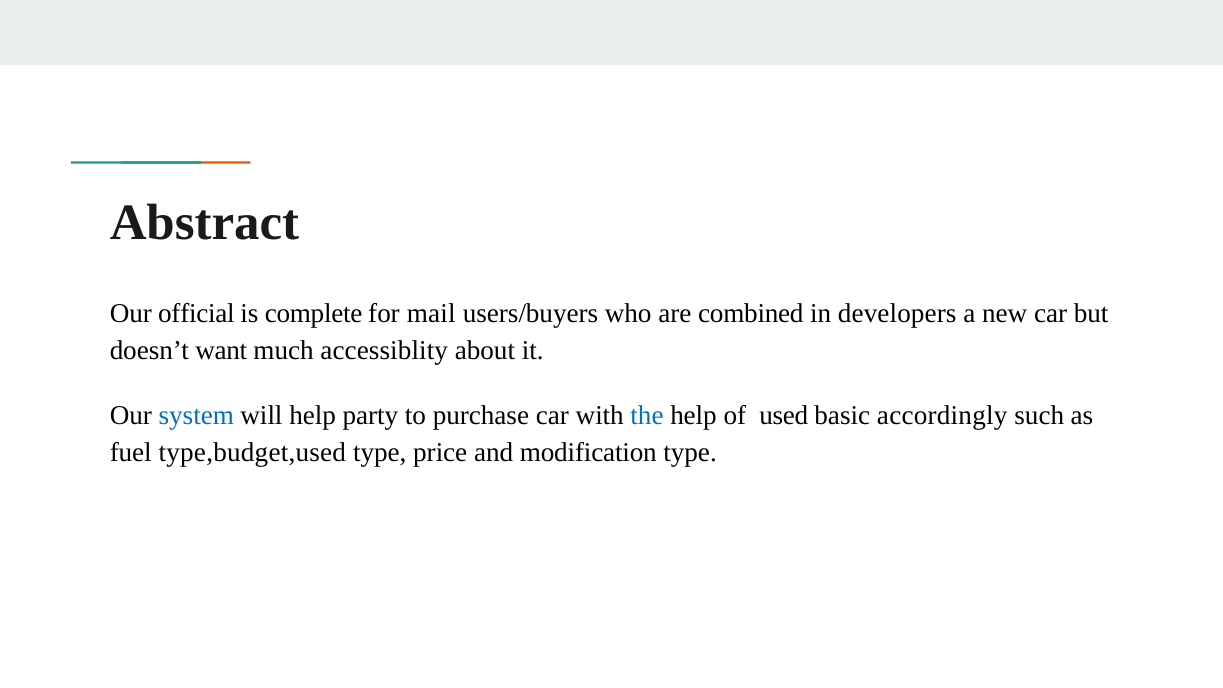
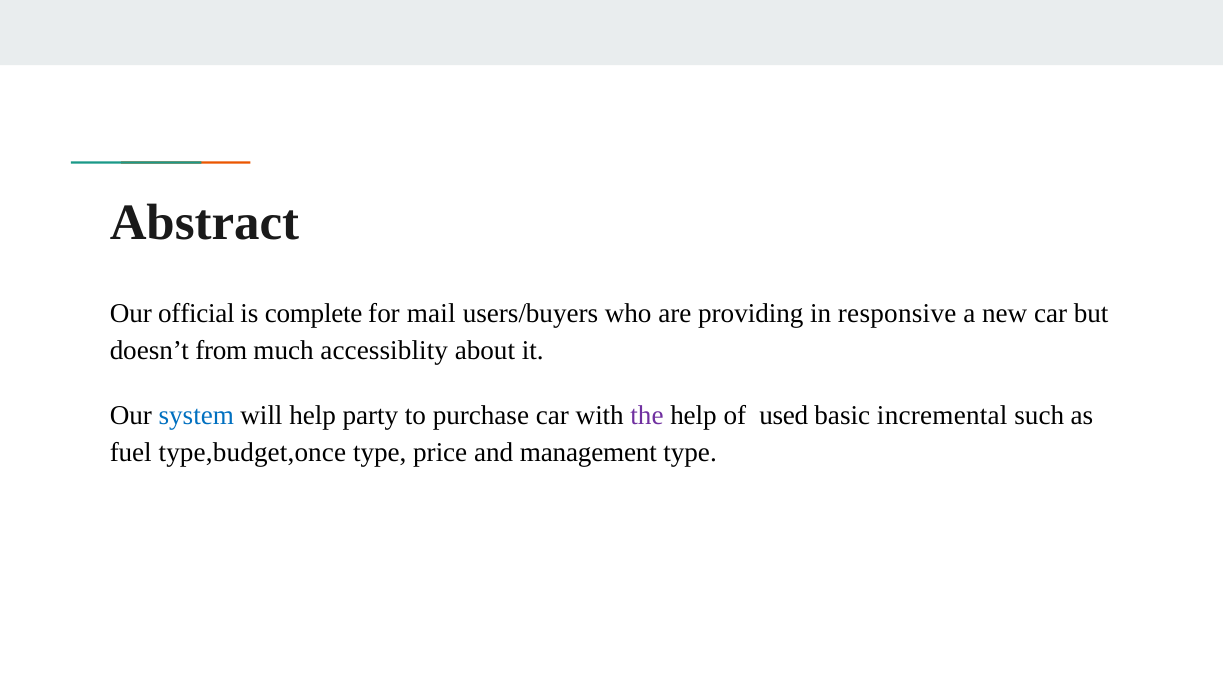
combined: combined -> providing (751, 313)
developers: developers -> responsive (897, 313)
want: want -> from (221, 351)
the colour: blue -> purple (647, 415)
accordingly: accordingly -> incremental (942, 415)
type,budget,used: type,budget,used -> type,budget,once (252, 453)
modification: modification -> management (588, 453)
